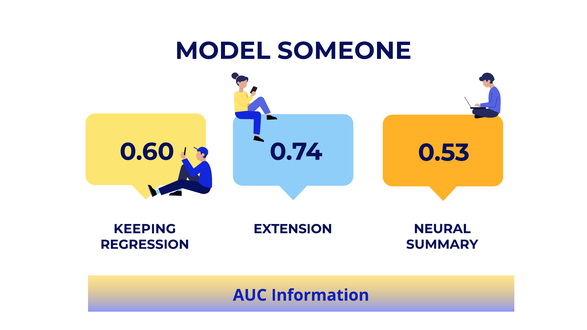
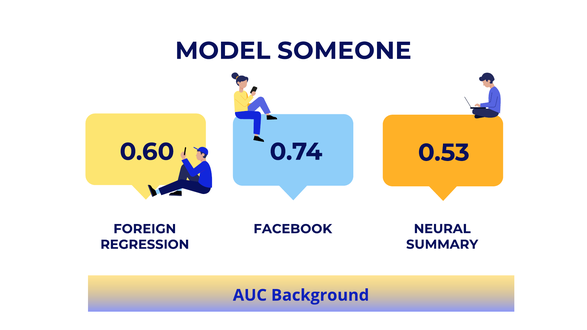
KEEPING: KEEPING -> FOREIGN (145, 229)
EXTENSION: EXTENSION -> FACEBOOK (293, 229)
Information: Information -> Background (320, 295)
